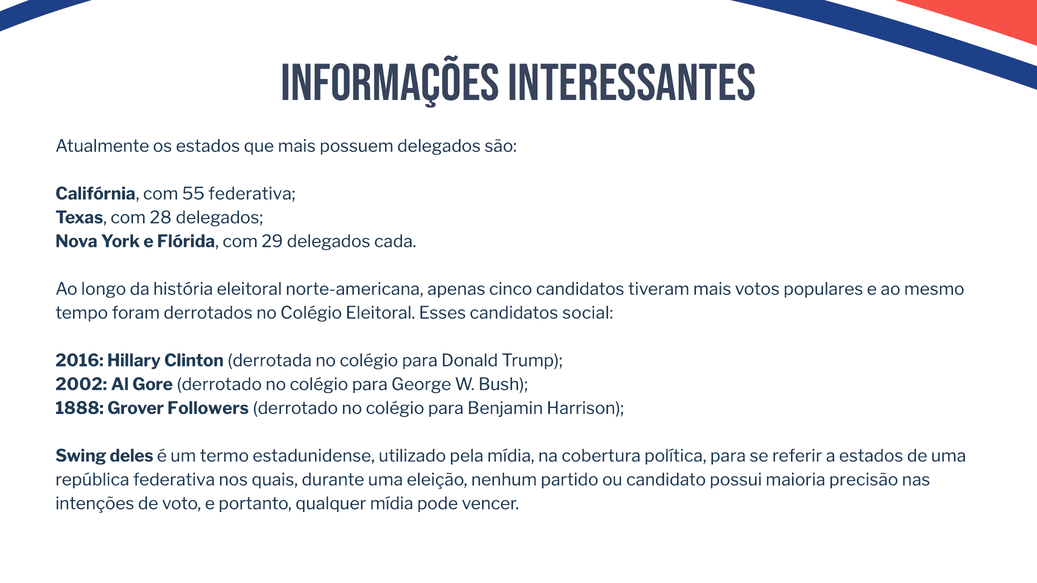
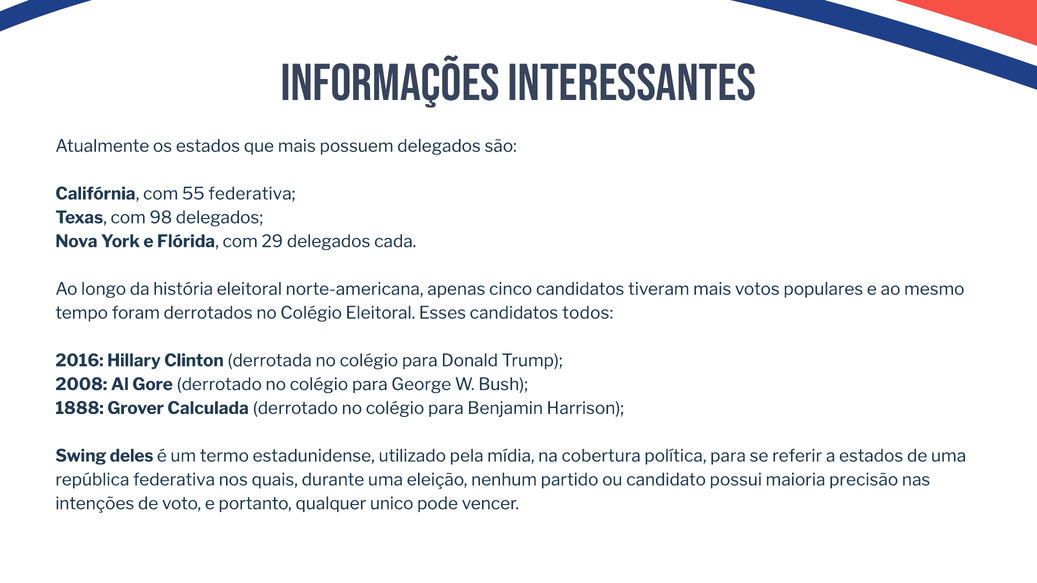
28: 28 -> 98 (161, 218)
social: social -> todos (588, 313)
2002: 2002 -> 2008 (81, 385)
Followers: Followers -> Calculada (208, 408)
qualquer mídia: mídia -> unico (392, 504)
